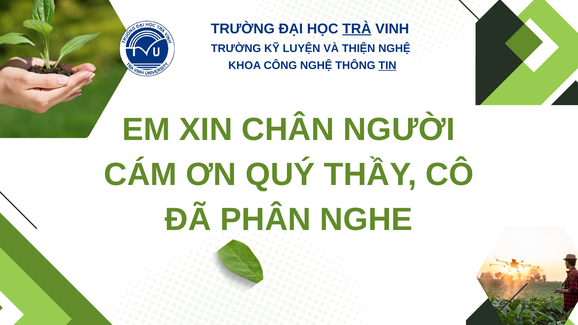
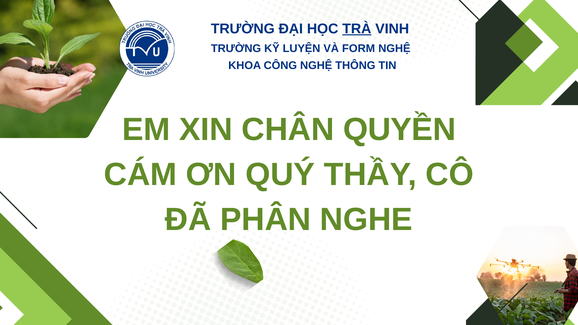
THIỆN: THIỆN -> FORM (359, 48)
TIN underline: present -> none (387, 66)
NGƯỜI: NGƯỜI -> QUYỀN (399, 130)
